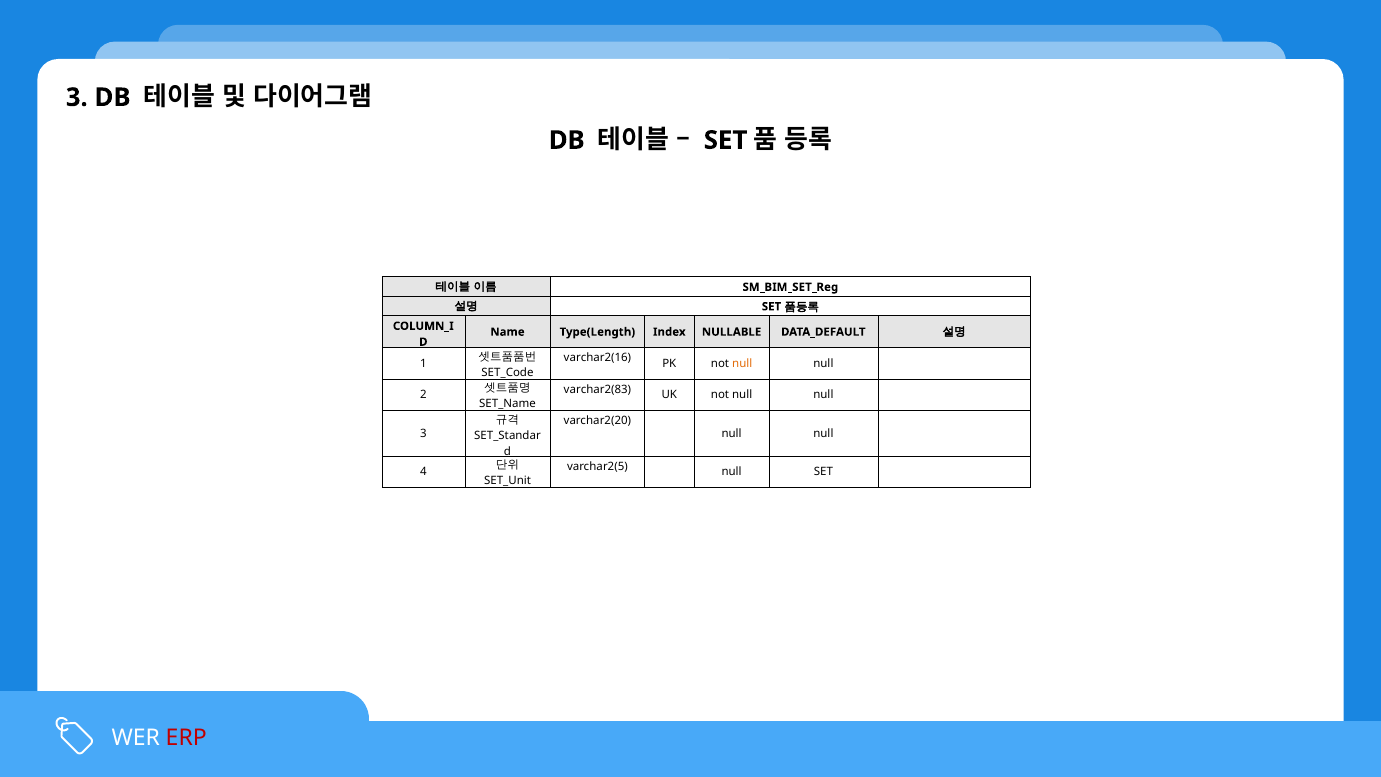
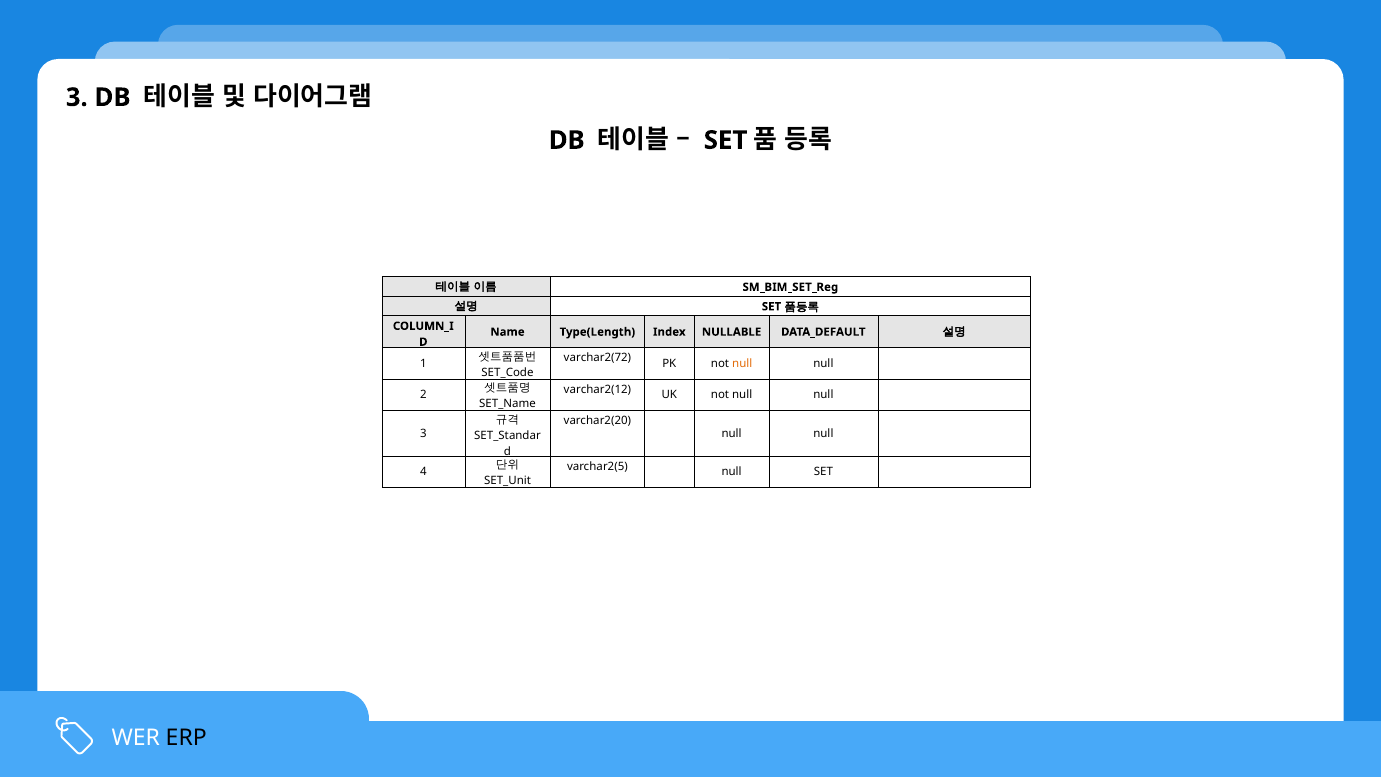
varchar2(16: varchar2(16 -> varchar2(72 (597, 358)
varchar2(83: varchar2(83 -> varchar2(12 (597, 389)
ERP colour: red -> black (186, 737)
